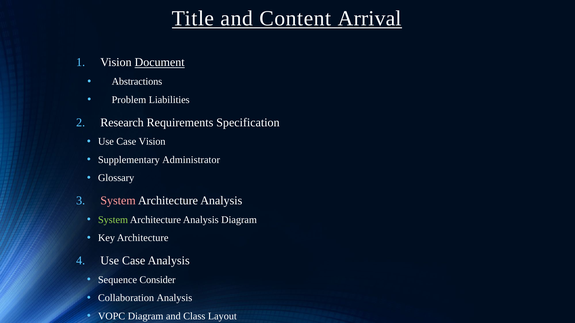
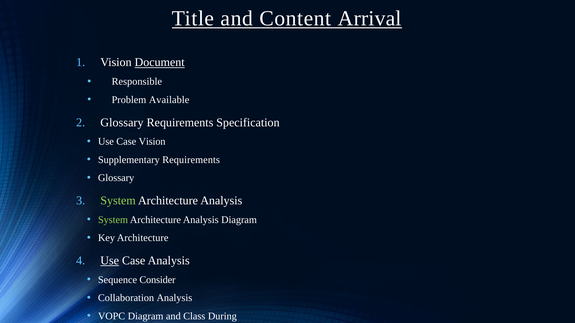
Abstractions: Abstractions -> Responsible (137, 82)
Liabilities: Liabilities -> Available (169, 100)
Research: Research -> Glossary (122, 123)
Supplementary Administrator: Administrator -> Requirements (191, 160)
System colour: pink -> light green (118, 201)
Use underline: none -> present (110, 261)
Layout: Layout -> During (222, 317)
